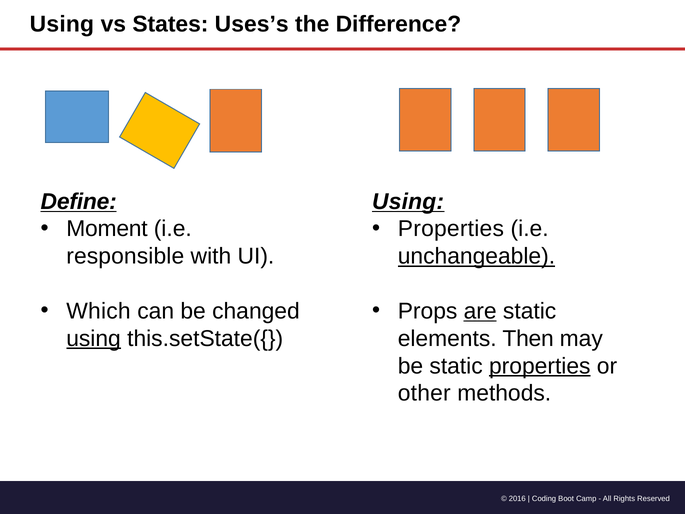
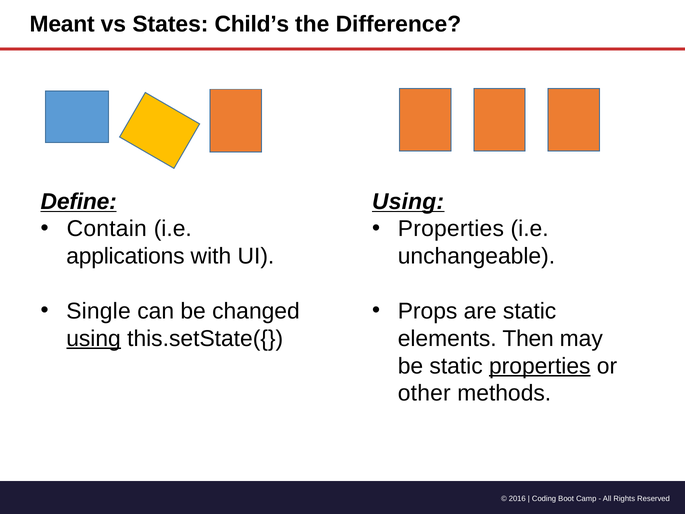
Using: Using -> Meant (62, 24)
Uses’s: Uses’s -> Child’s (252, 24)
Moment: Moment -> Contain (107, 229)
responsible: responsible -> applications (125, 256)
unchangeable underline: present -> none (476, 256)
Which: Which -> Single (99, 311)
are underline: present -> none (480, 311)
